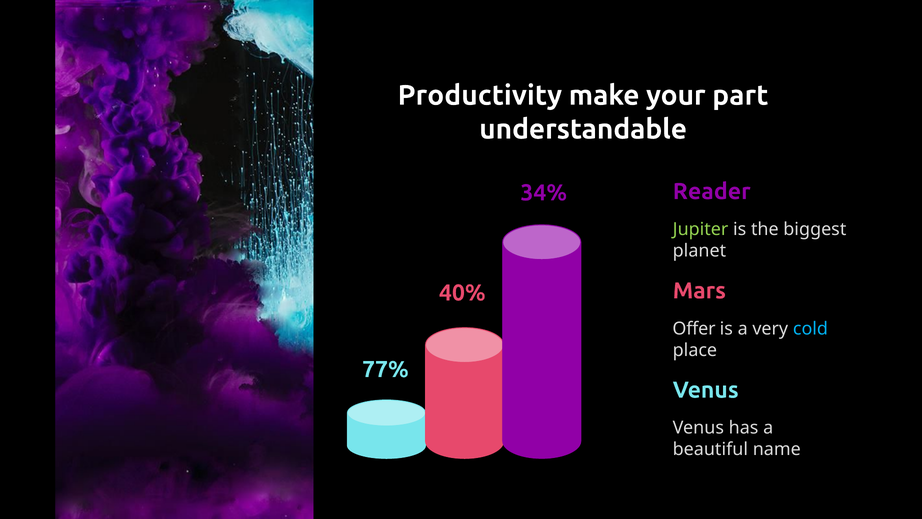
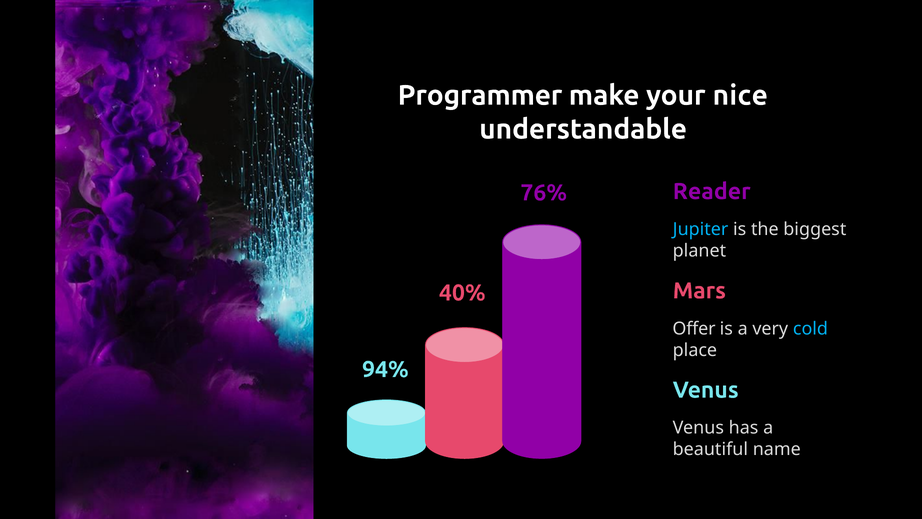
Productivity: Productivity -> Programmer (480, 95)
part: part -> nice (740, 95)
34%: 34% -> 76% (544, 193)
Jupiter colour: light green -> light blue (701, 229)
77%: 77% -> 94% (385, 369)
